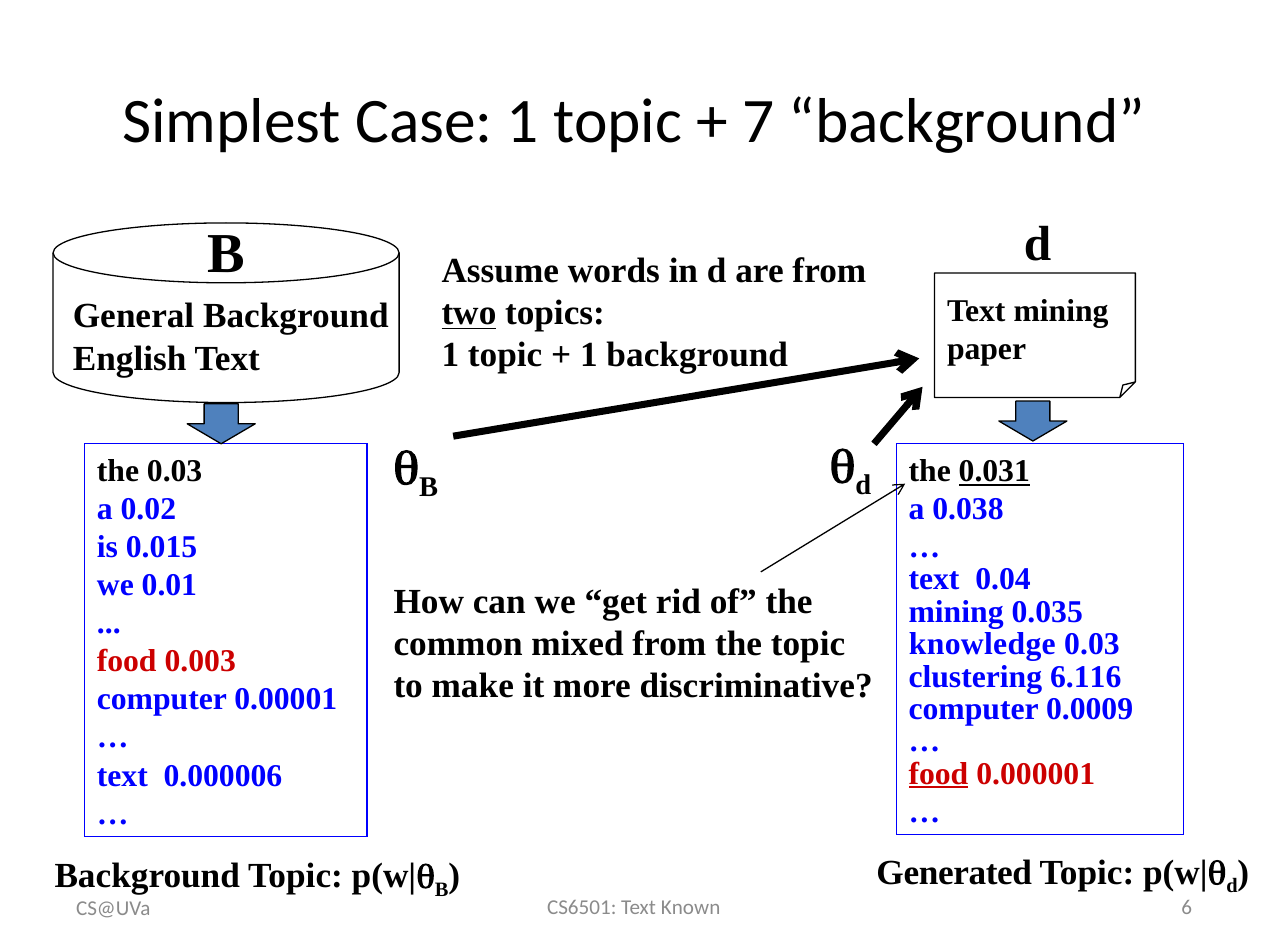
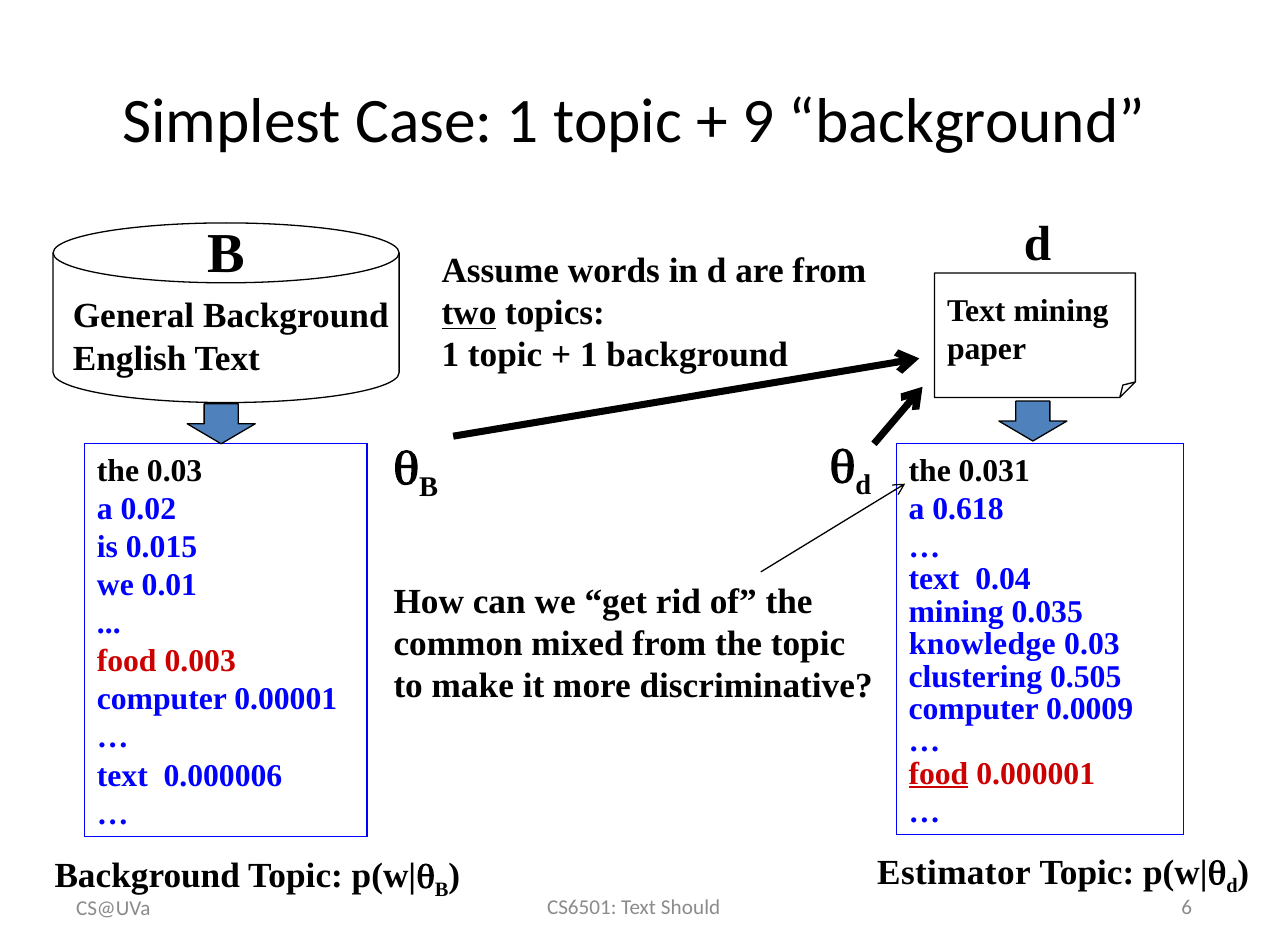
7: 7 -> 9 (758, 122)
0.031 underline: present -> none (994, 471)
0.038: 0.038 -> 0.618 (968, 509)
6.116: 6.116 -> 0.505 (1086, 677)
Generated: Generated -> Estimator (954, 873)
Known: Known -> Should (691, 908)
